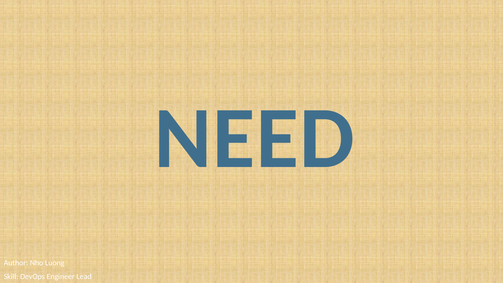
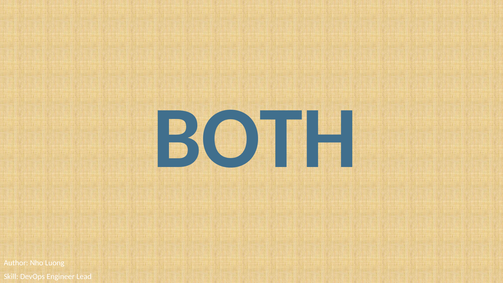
NEED: NEED -> BOTH (255, 138)
